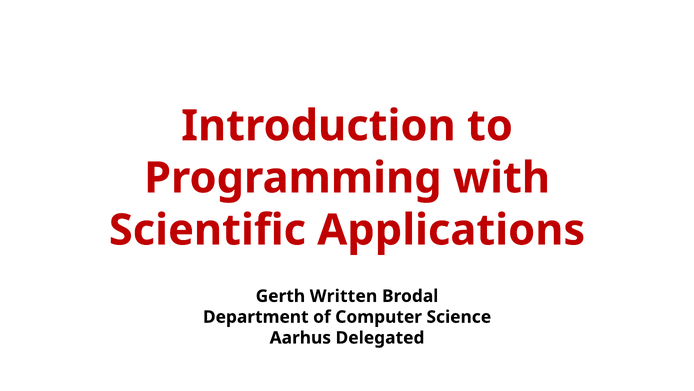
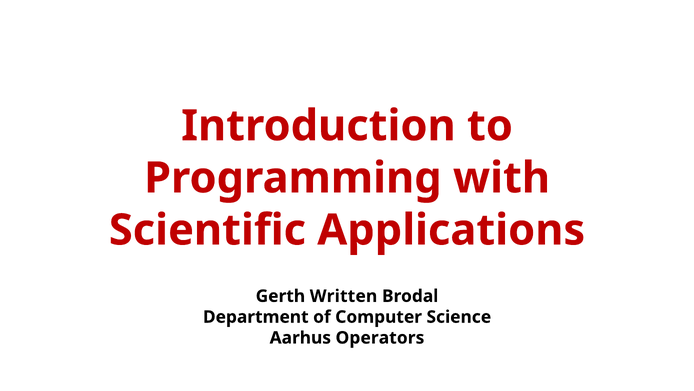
Delegated: Delegated -> Operators (380, 337)
